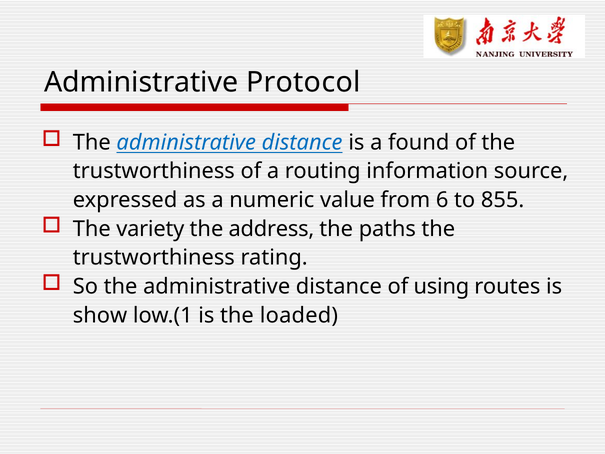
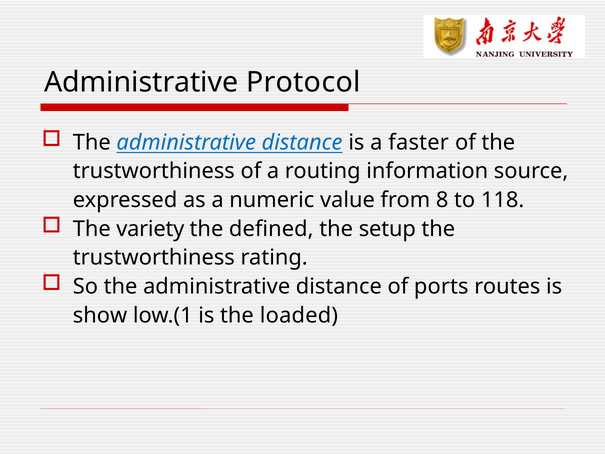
found: found -> faster (419, 142)
6: 6 -> 8 (442, 200)
855: 855 -> 118 (503, 200)
address: address -> defined (271, 229)
paths: paths -> setup (387, 229)
using: using -> ports (441, 286)
